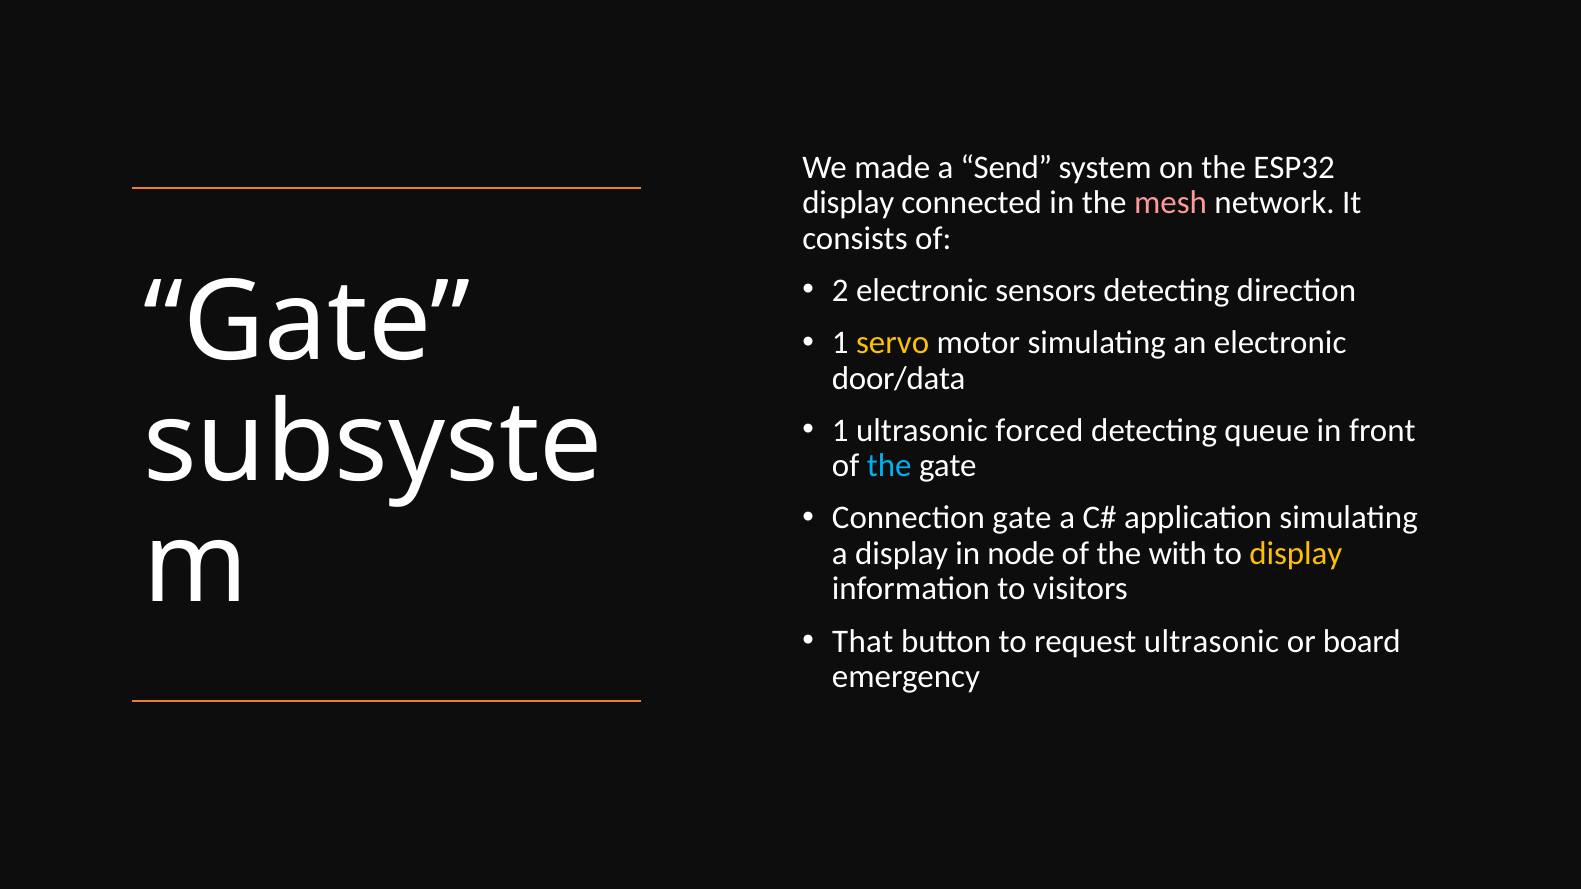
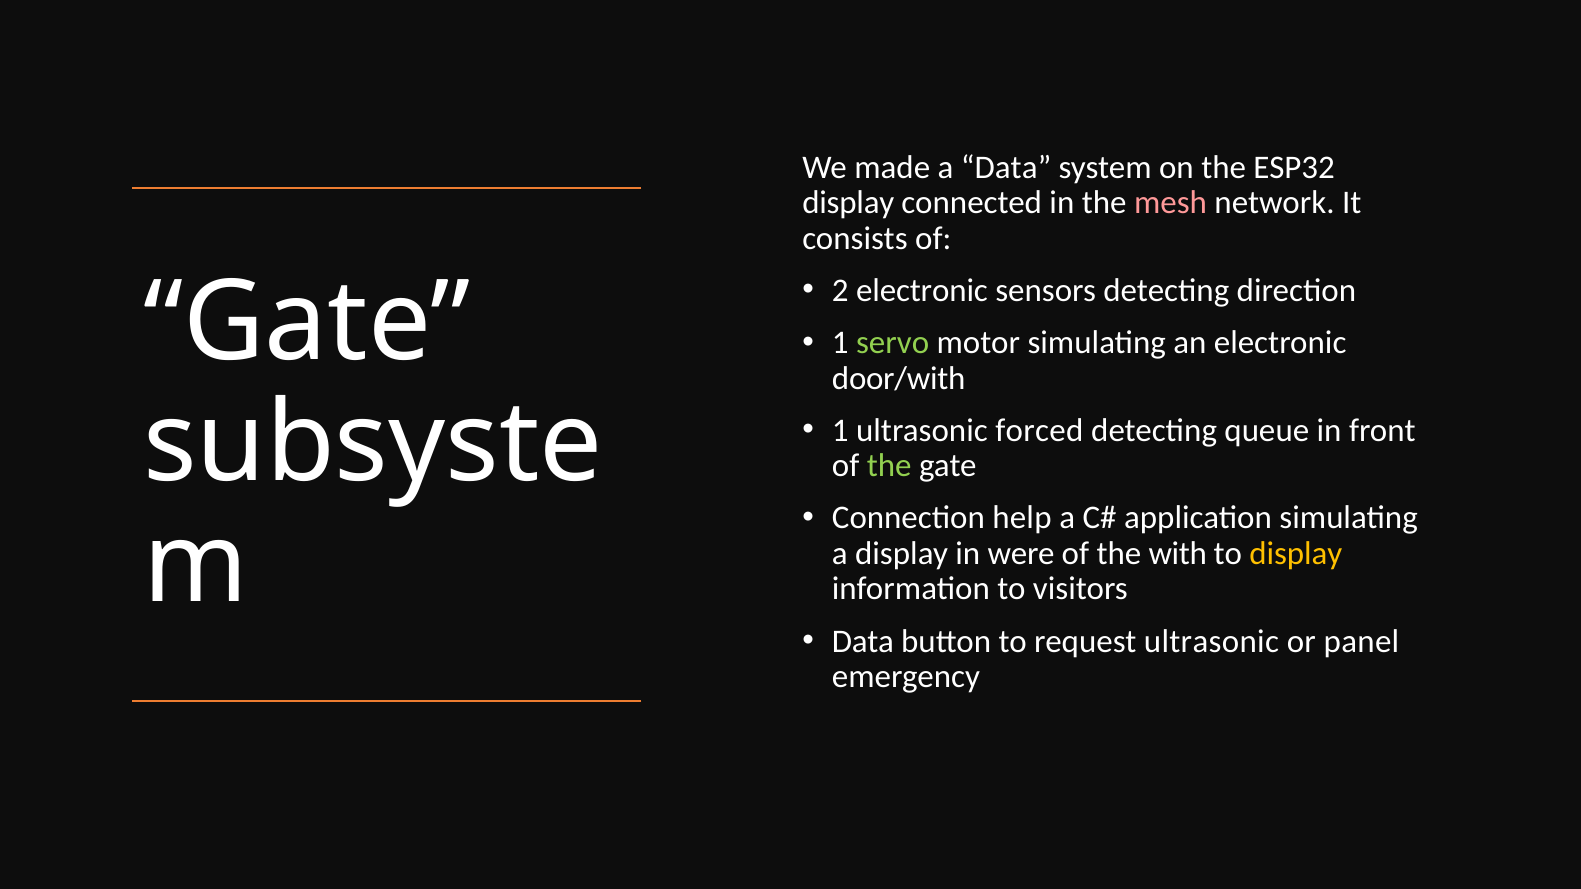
a Send: Send -> Data (1006, 167)
servo colour: yellow -> light green (893, 343)
door/data: door/data -> door/with (899, 378)
the colour: light blue -> light green (889, 466)
Connection gate: gate -> help (1022, 518)
node: node -> were (1021, 554)
That: That -> Data (863, 641)
board: board -> panel (1361, 641)
